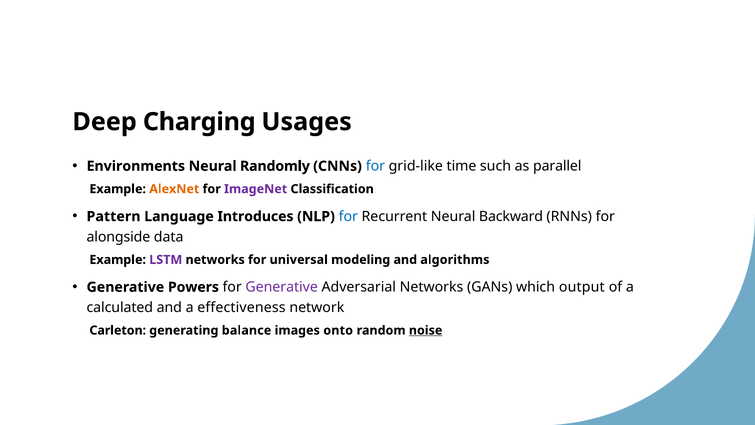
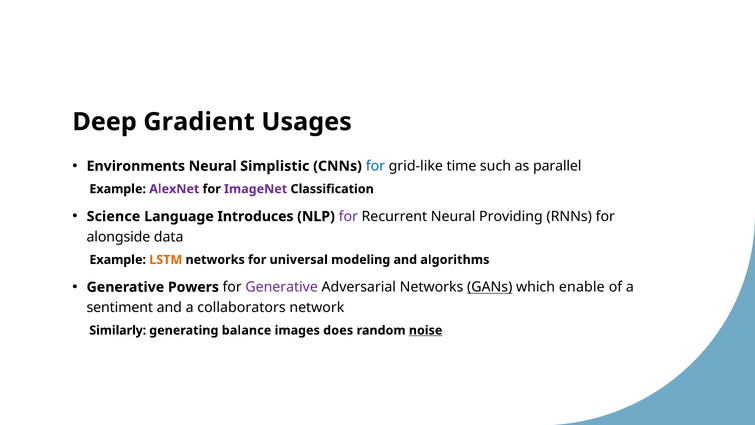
Charging: Charging -> Gradient (199, 122)
Randomly: Randomly -> Simplistic (275, 166)
AlexNet colour: orange -> purple (174, 189)
Pattern: Pattern -> Science (113, 216)
for colour: blue -> purple (348, 216)
Backward: Backward -> Providing (511, 216)
LSTM colour: purple -> orange (166, 260)
GANs underline: none -> present (490, 287)
output: output -> enable (582, 287)
calculated: calculated -> sentiment (120, 307)
effectiveness: effectiveness -> collaborators (242, 307)
Carleton: Carleton -> Similarly (118, 330)
onto: onto -> does (338, 330)
